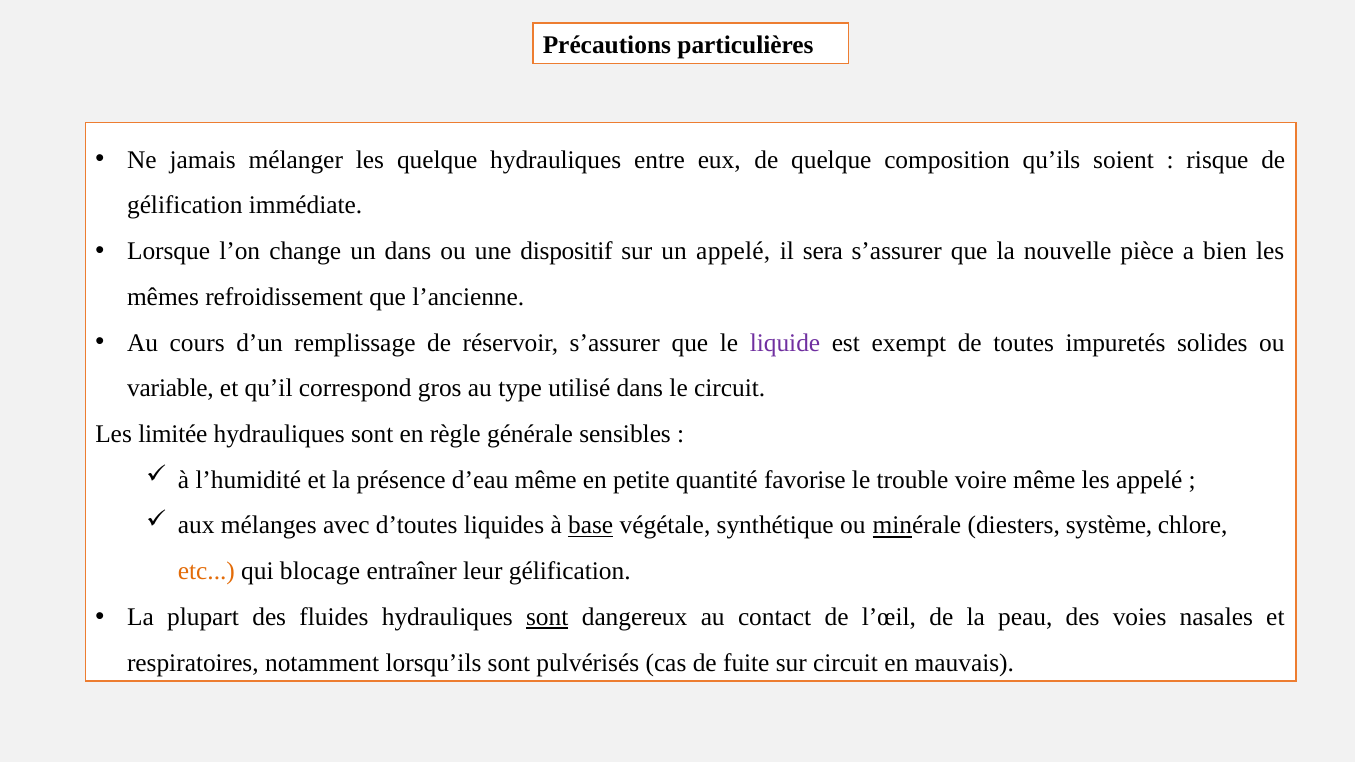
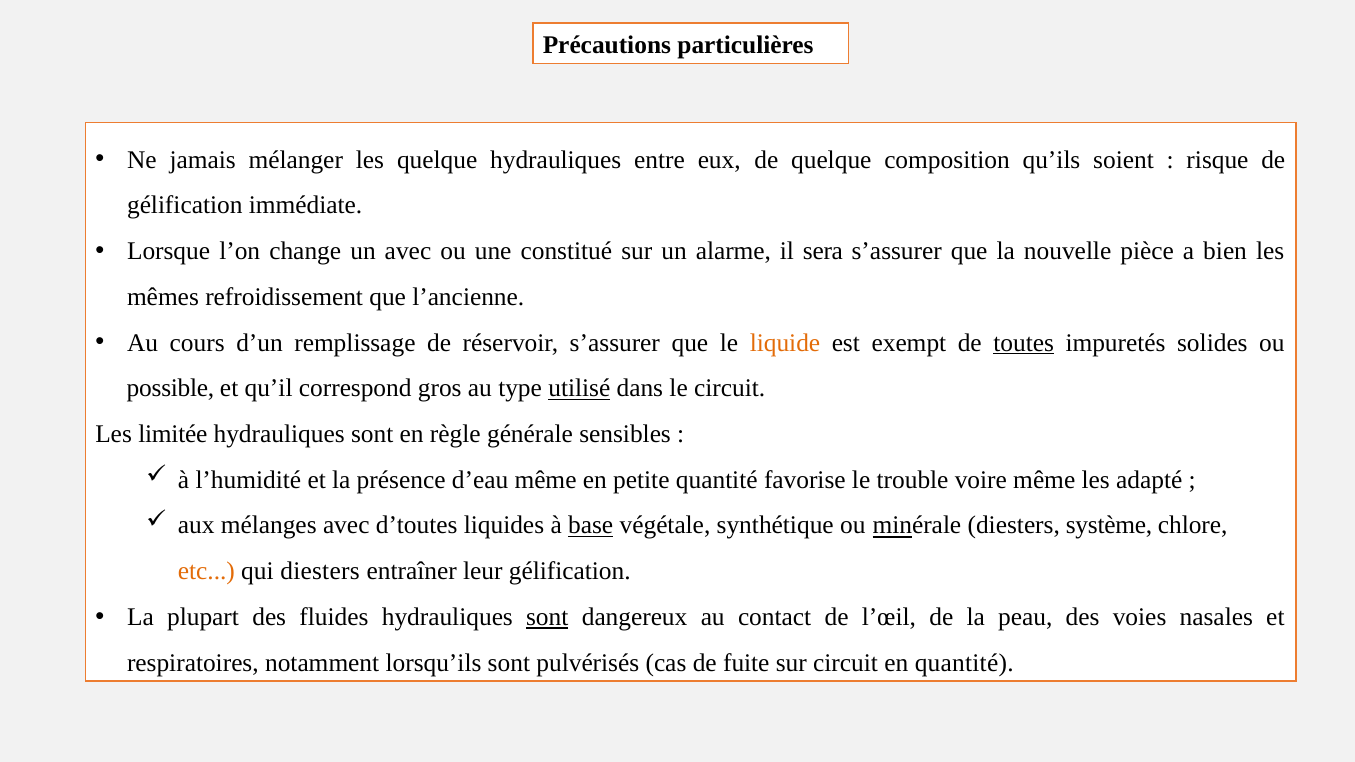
un dans: dans -> avec (408, 251)
dispositif: dispositif -> constitué (566, 251)
un appelé: appelé -> alarme (733, 251)
liquide colour: purple -> orange (785, 343)
toutes underline: none -> present (1024, 343)
variable: variable -> possible (171, 389)
utilisé underline: none -> present (579, 389)
les appelé: appelé -> adapté (1149, 480)
qui blocage: blocage -> diesters (320, 571)
en mauvais: mauvais -> quantité (964, 663)
